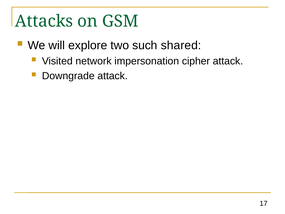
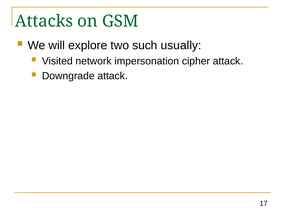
shared: shared -> usually (181, 45)
